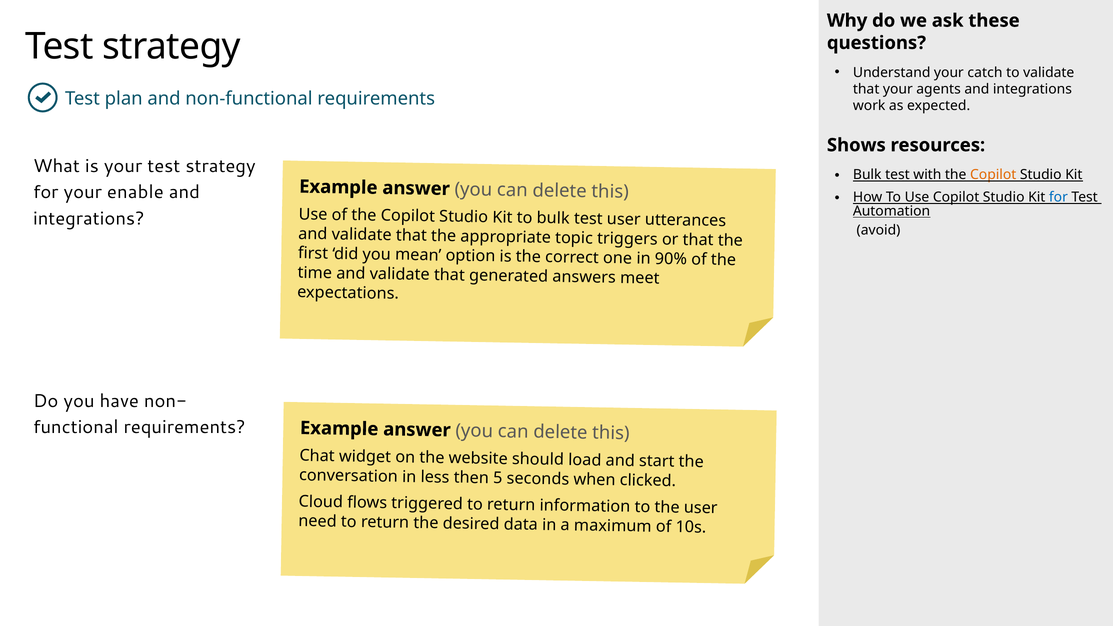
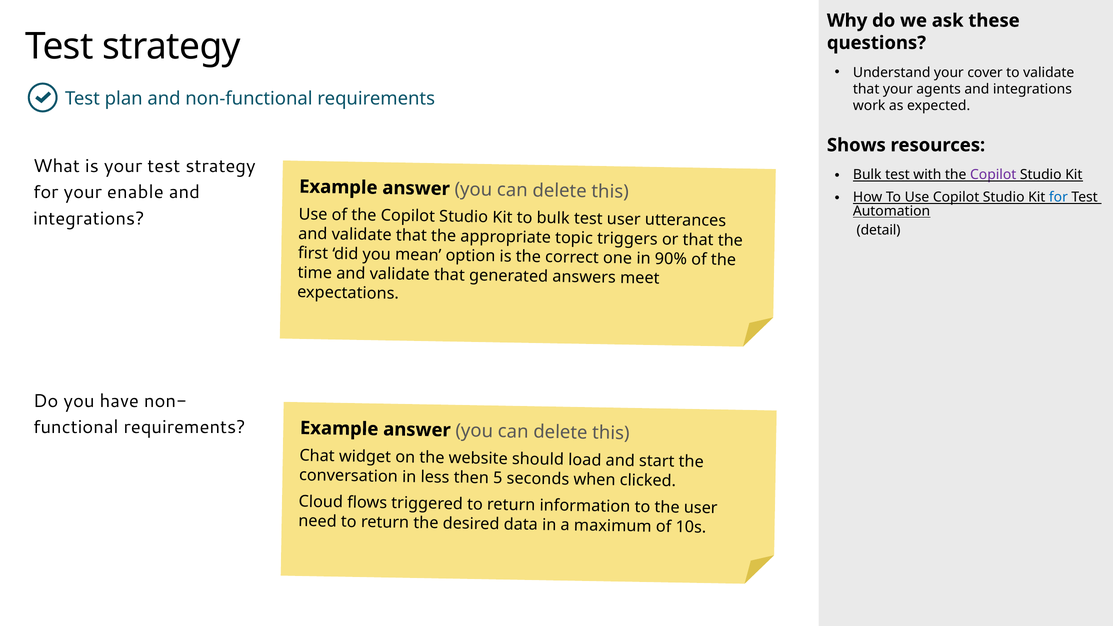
catch: catch -> cover (985, 72)
Copilot colour: orange -> purple (993, 175)
avoid: avoid -> detail (879, 230)
